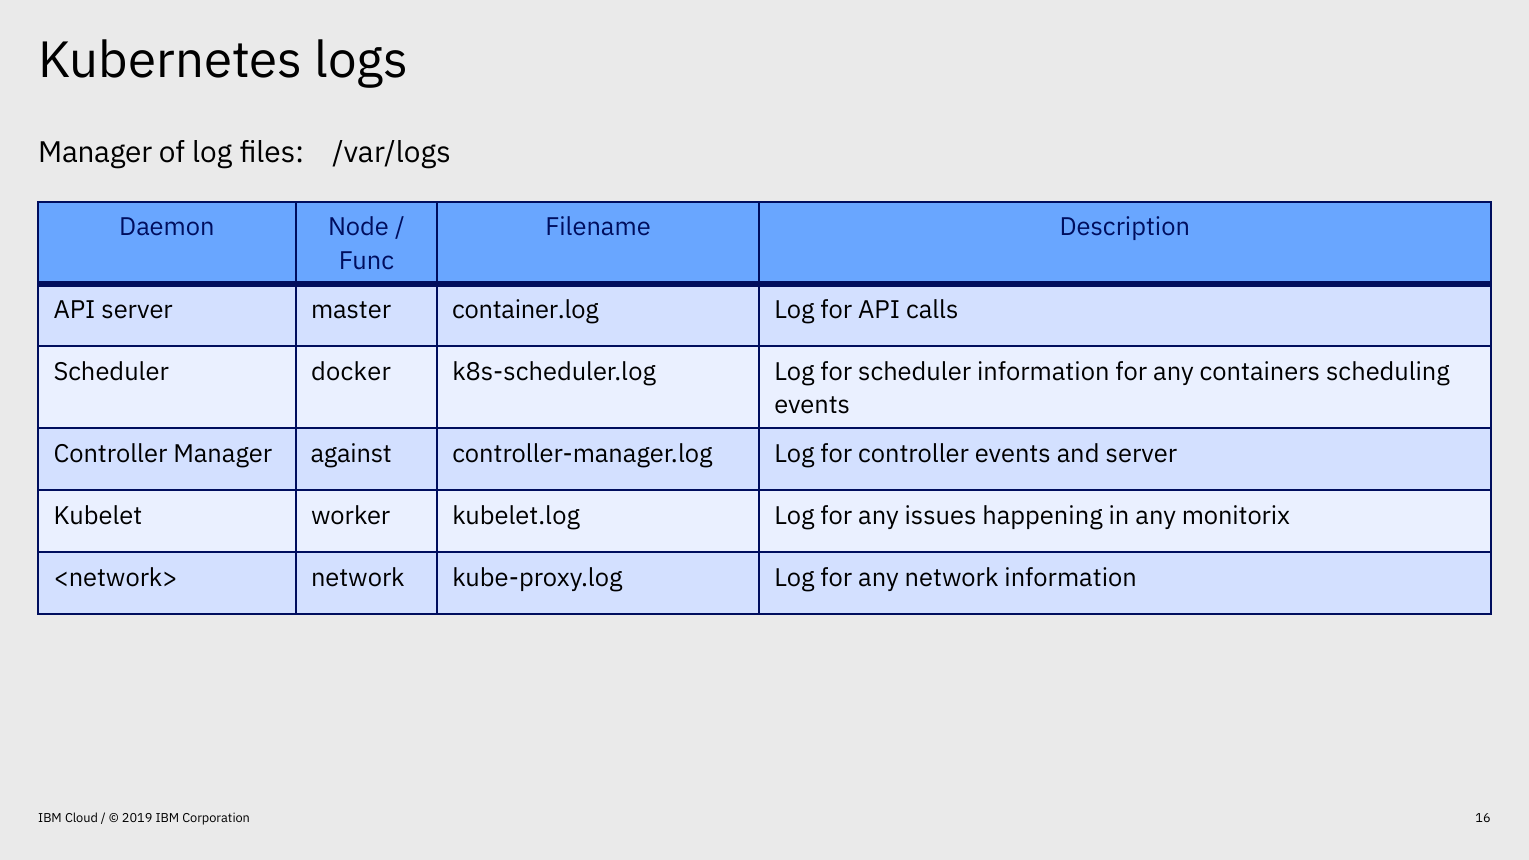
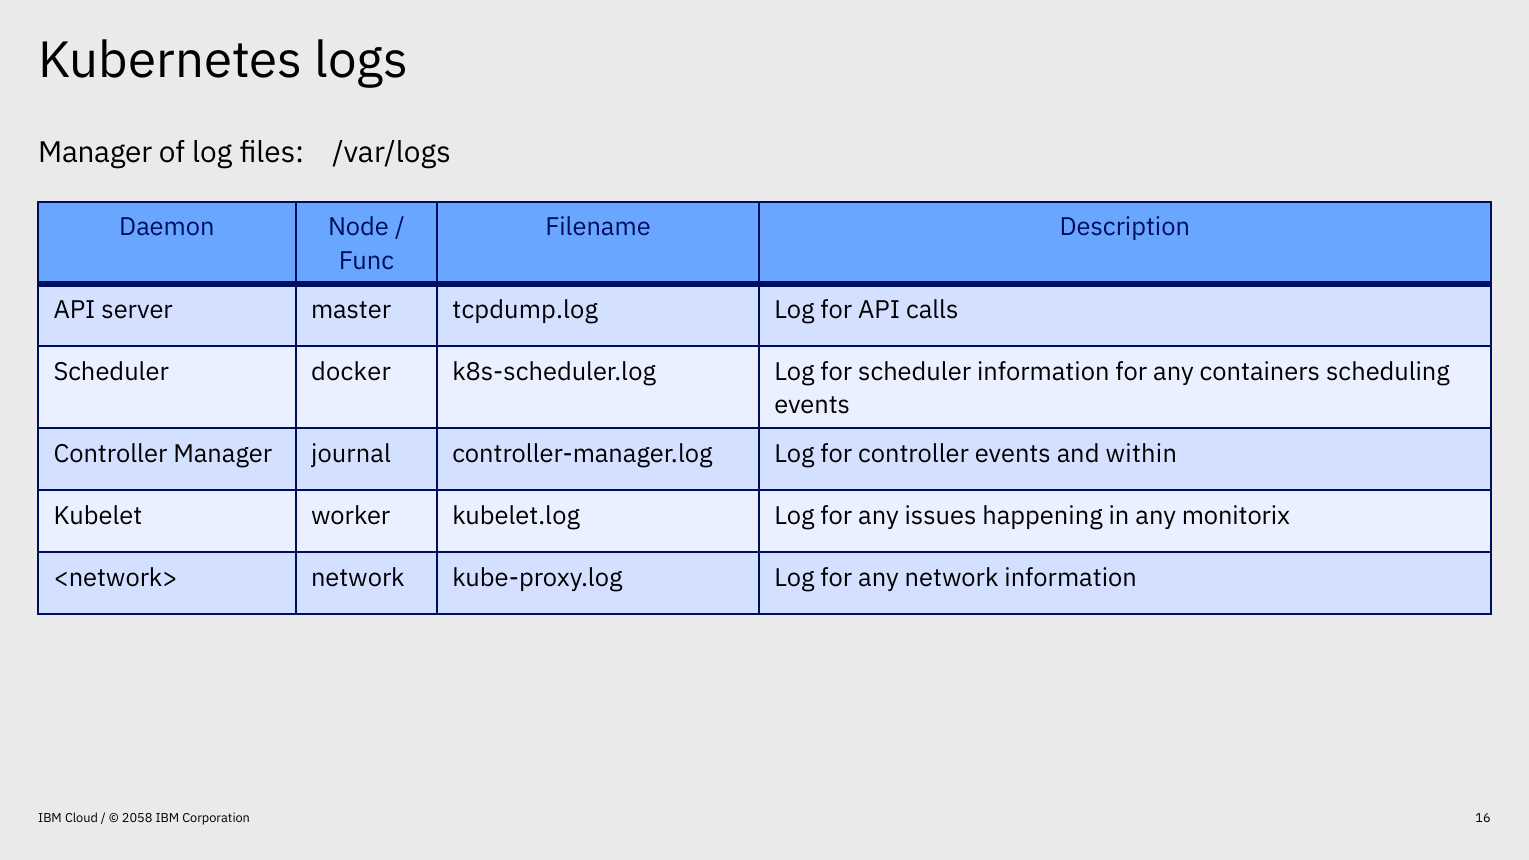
container.log: container.log -> tcpdump.log (525, 310)
against: against -> journal (351, 454)
and server: server -> within (1141, 454)
2019: 2019 -> 2058 (137, 819)
